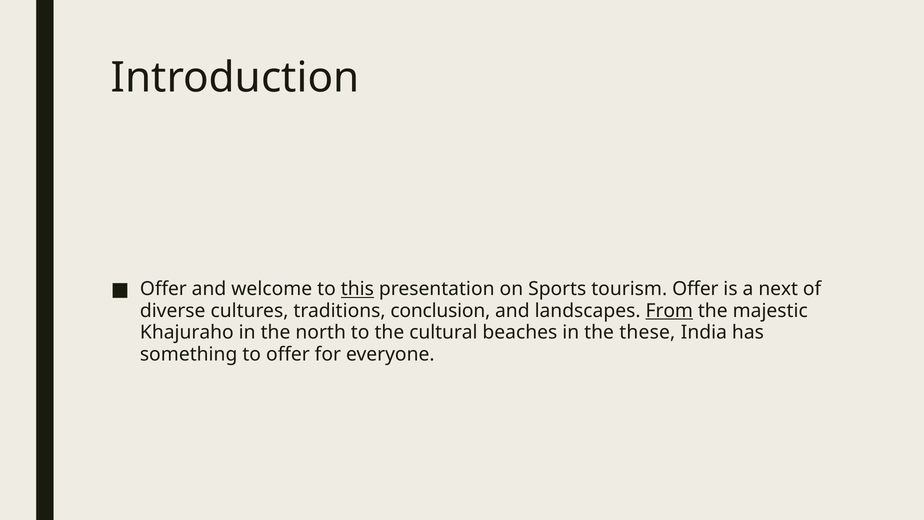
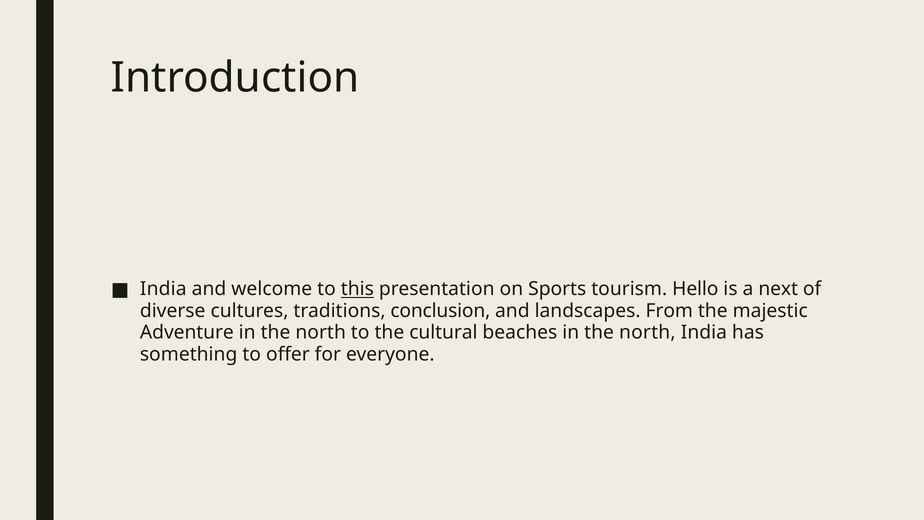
Offer: Offer -> India (163, 289)
tourism Offer: Offer -> Hello (695, 289)
From underline: present -> none (669, 311)
Khajuraho: Khajuraho -> Adventure (187, 332)
beaches in the these: these -> north (647, 332)
